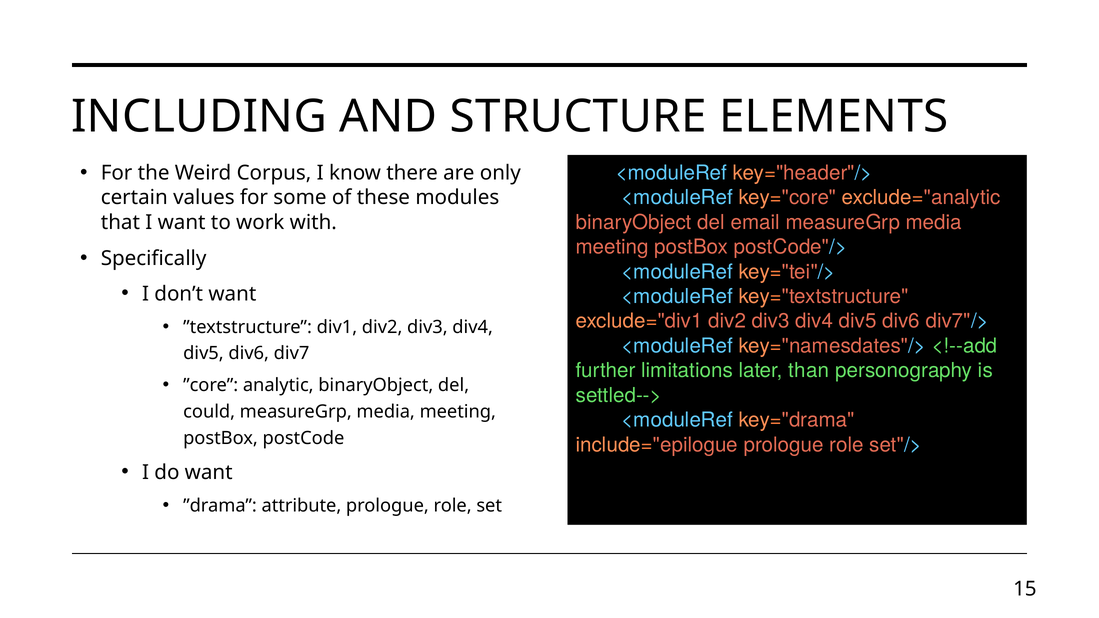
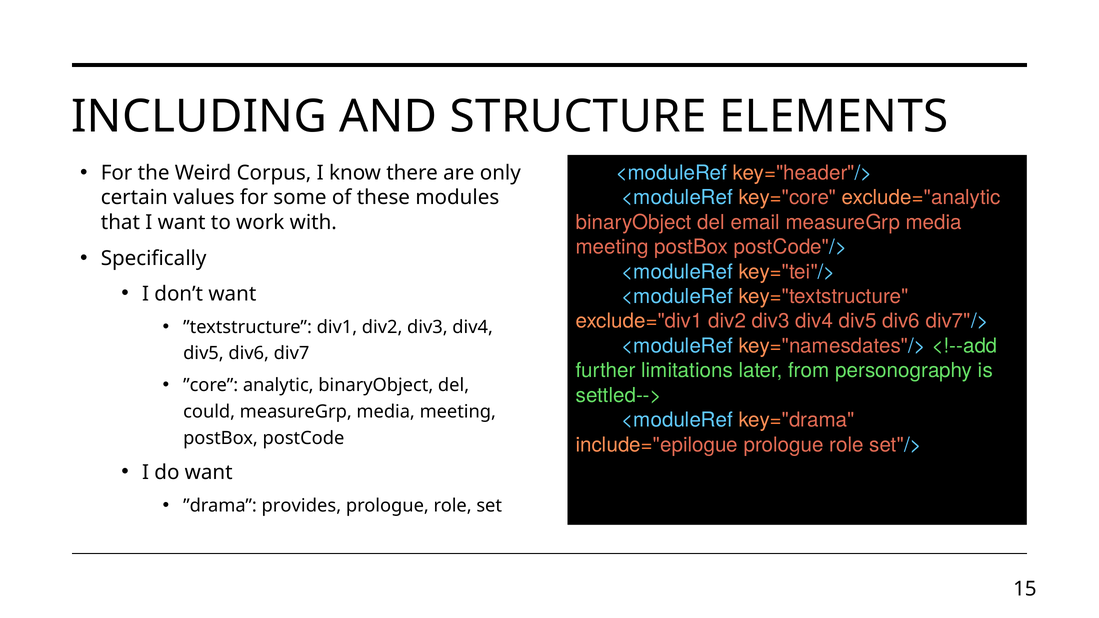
than: than -> from (809, 371)
attribute: attribute -> provides (301, 506)
